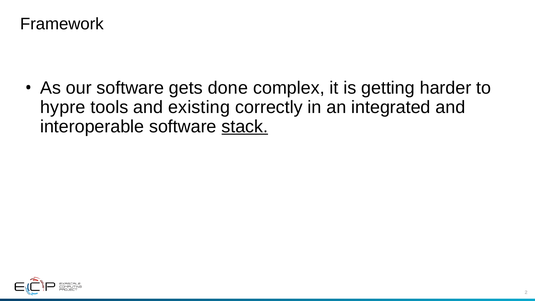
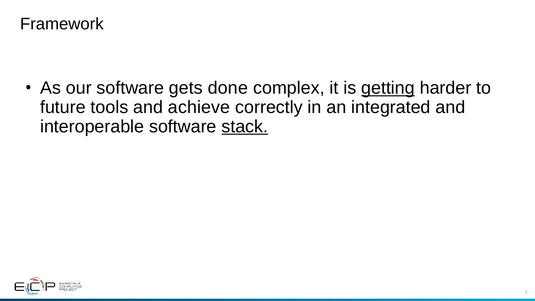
getting underline: none -> present (388, 88)
hypre: hypre -> future (63, 107)
existing: existing -> achieve (199, 107)
